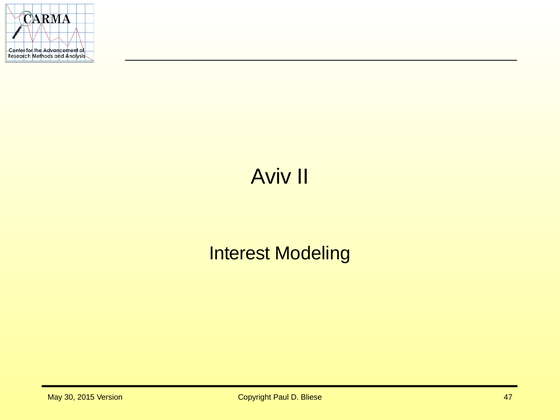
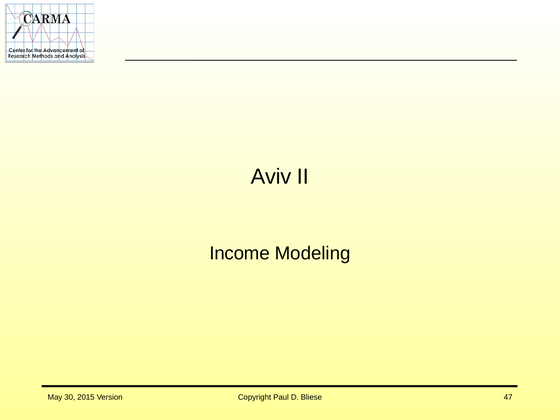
Interest: Interest -> Income (240, 253)
